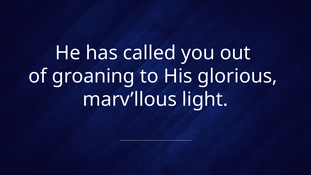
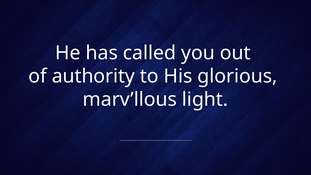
groaning: groaning -> authority (93, 76)
